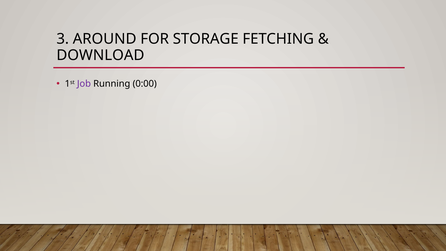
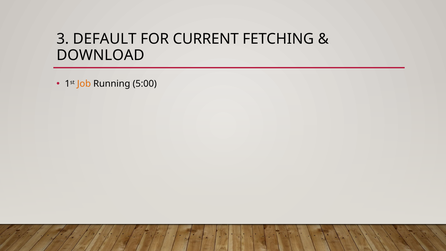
AROUND: AROUND -> DEFAULT (105, 39)
STORAGE: STORAGE -> CURRENT (206, 39)
Job colour: purple -> orange (84, 84)
0:00: 0:00 -> 5:00 (145, 84)
